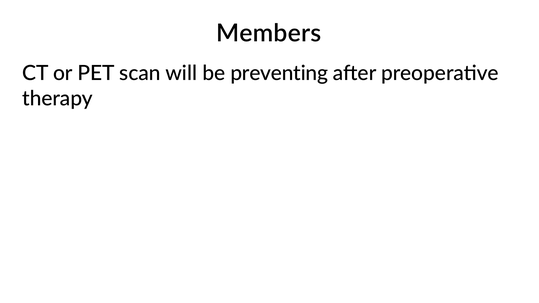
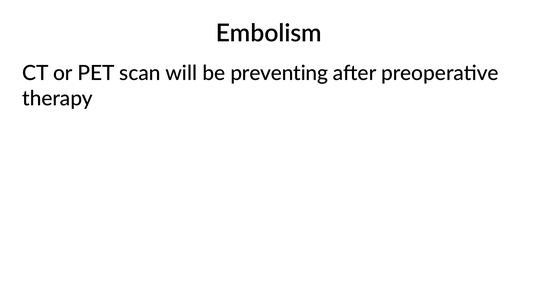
Members: Members -> Embolism (269, 33)
